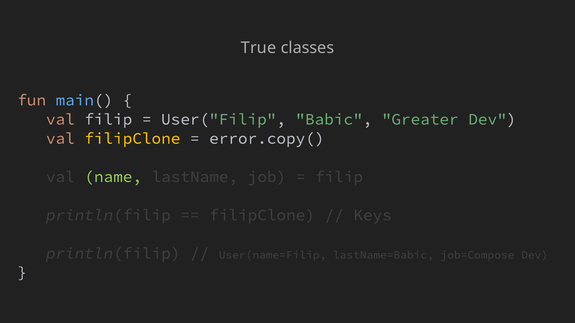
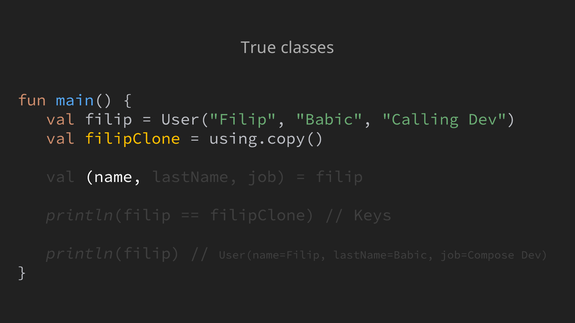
Greater: Greater -> Calling (420, 119)
error.copy(: error.copy( -> using.copy( (267, 139)
name colour: light green -> white (113, 177)
